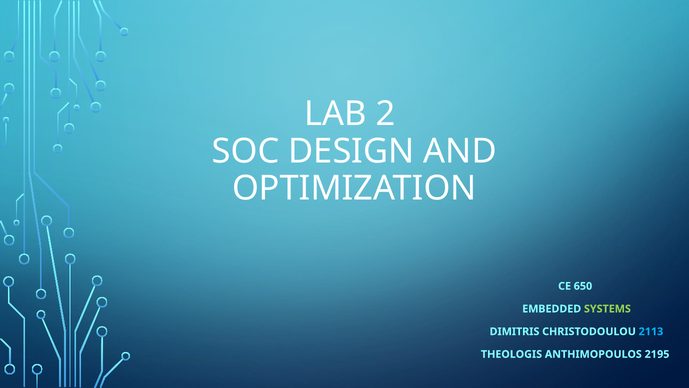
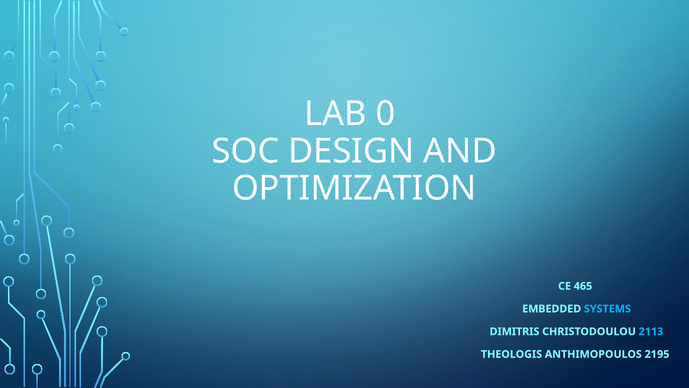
2: 2 -> 0 (386, 114)
650: 650 -> 465 (583, 286)
SYSTEMS colour: light green -> light blue (607, 309)
